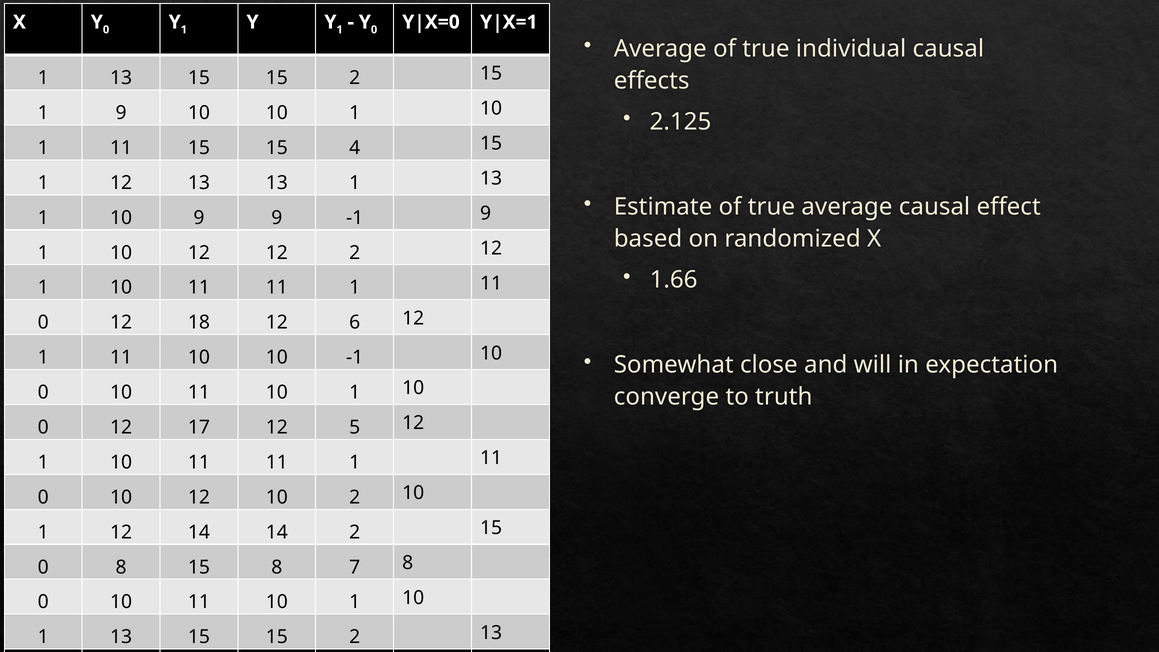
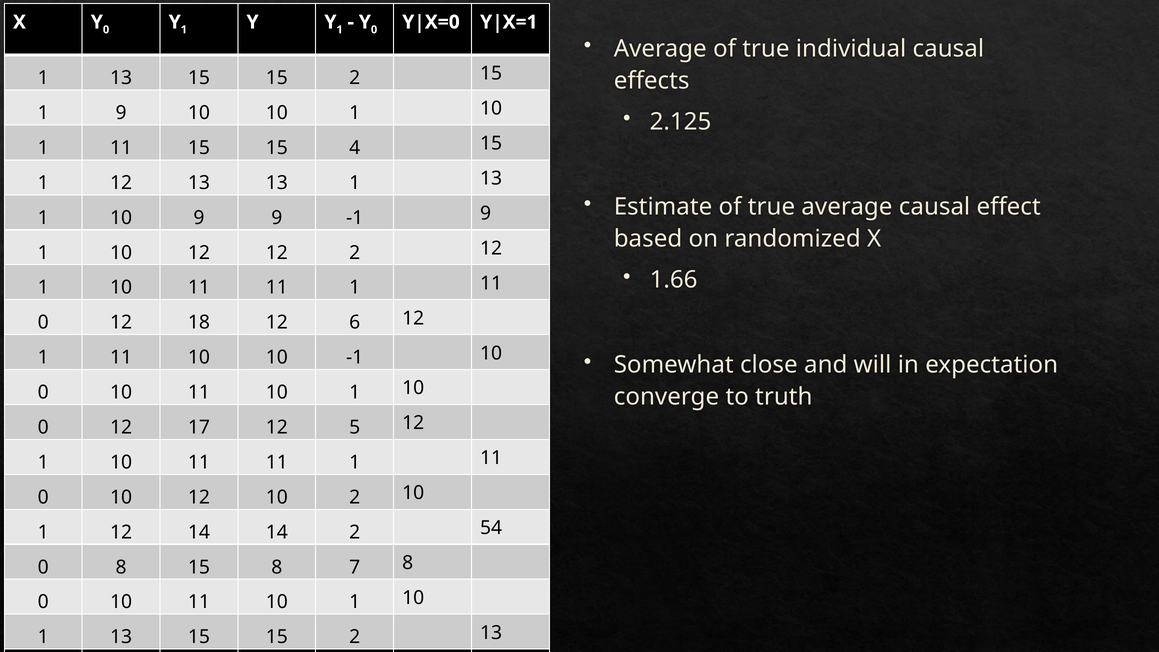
15: 15 -> 54 (491, 528)
